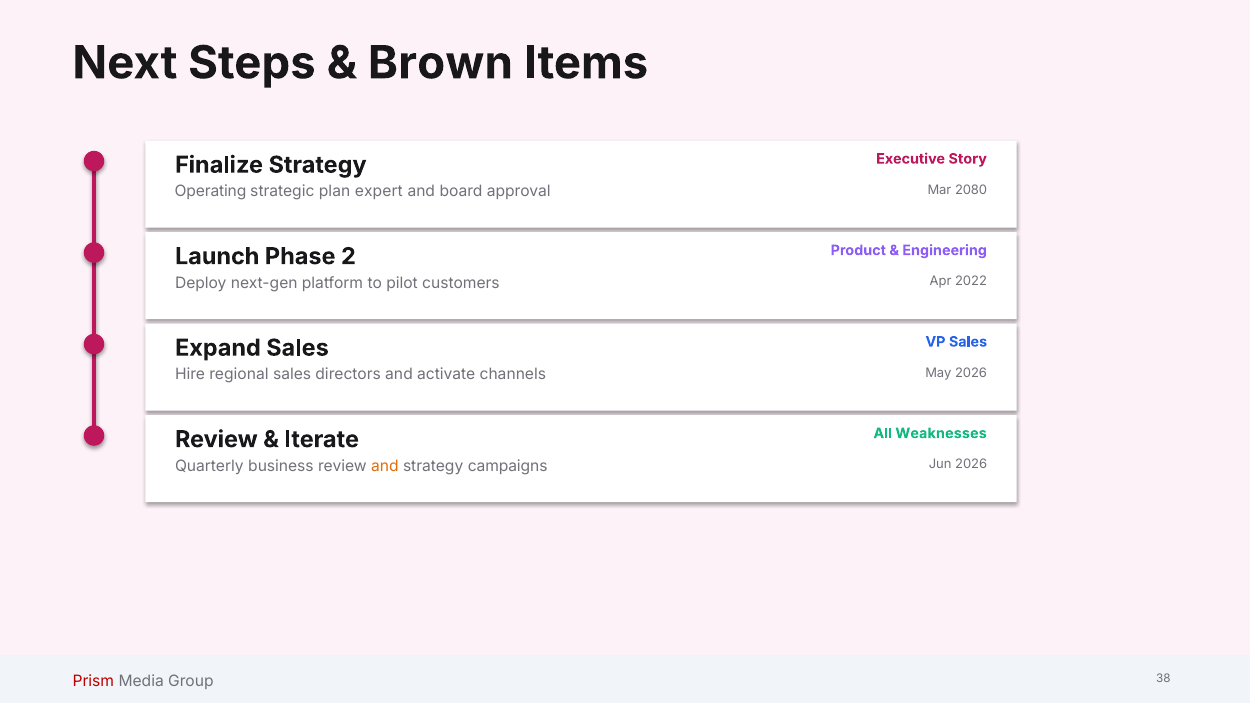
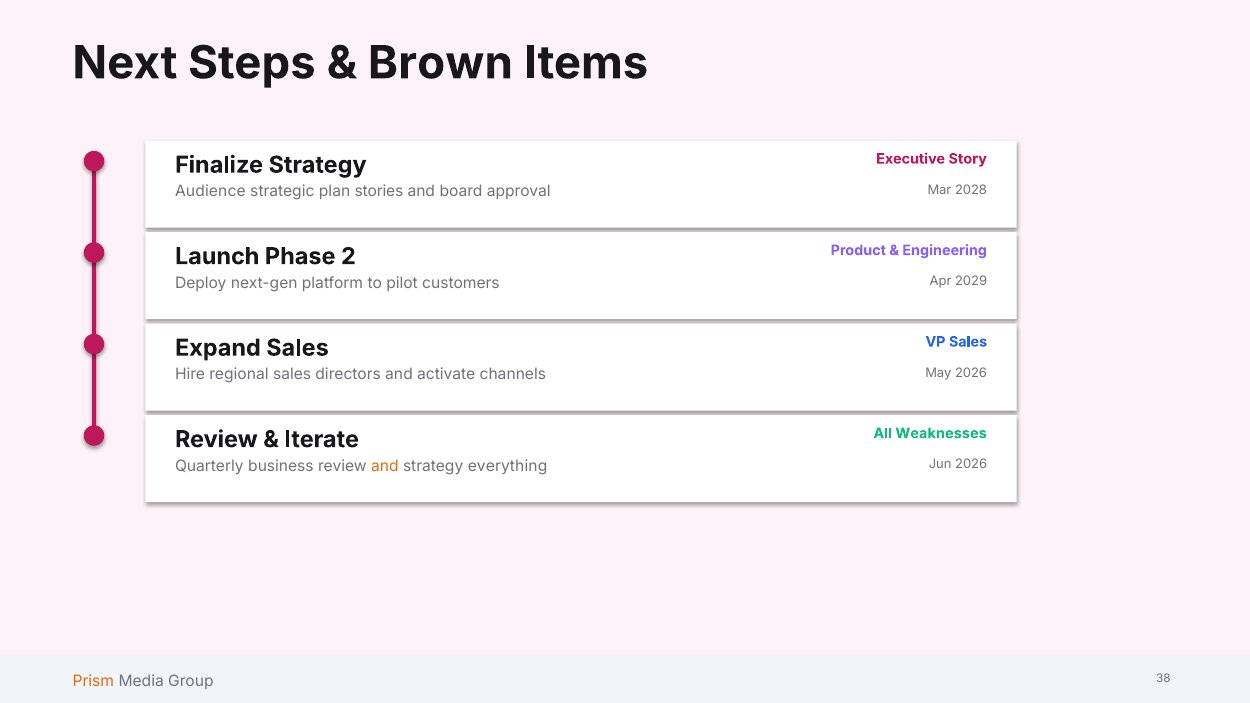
2080: 2080 -> 2028 (971, 190)
Operating: Operating -> Audience (210, 192)
expert: expert -> stories (379, 192)
2022: 2022 -> 2029 (971, 281)
campaigns: campaigns -> everything (508, 466)
Prism colour: red -> orange (93, 682)
